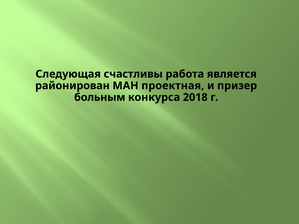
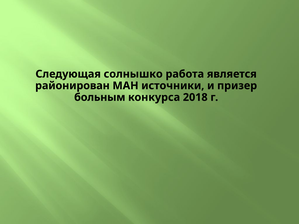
счастливы: счастливы -> солнышко (133, 74)
проектная: проектная -> источники (173, 86)
